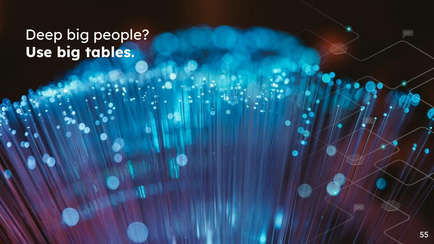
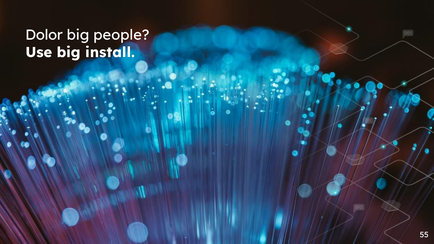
Deep: Deep -> Dolor (44, 35)
tables: tables -> install (110, 52)
